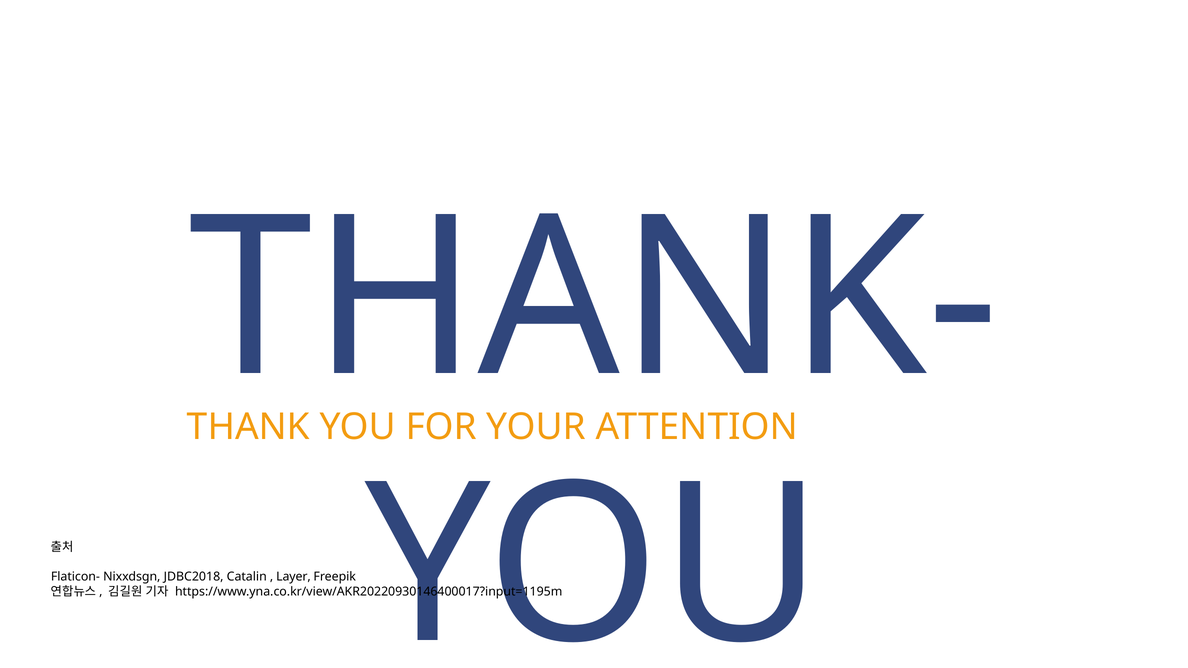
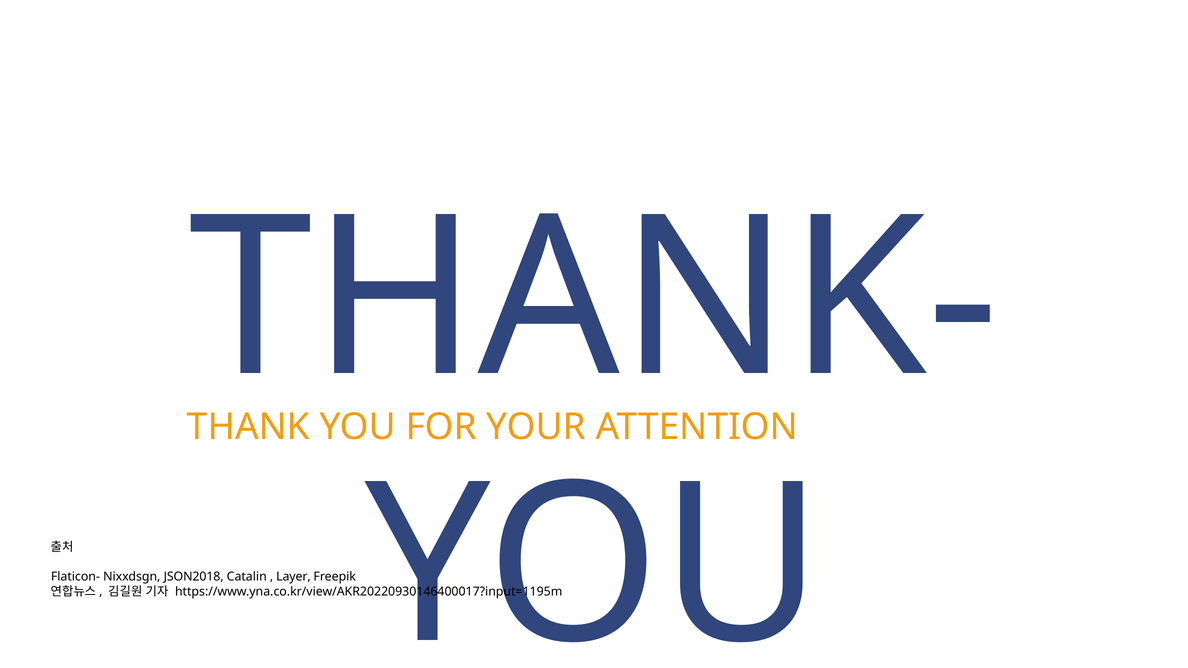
JDBC2018: JDBC2018 -> JSON2018 (194, 577)
